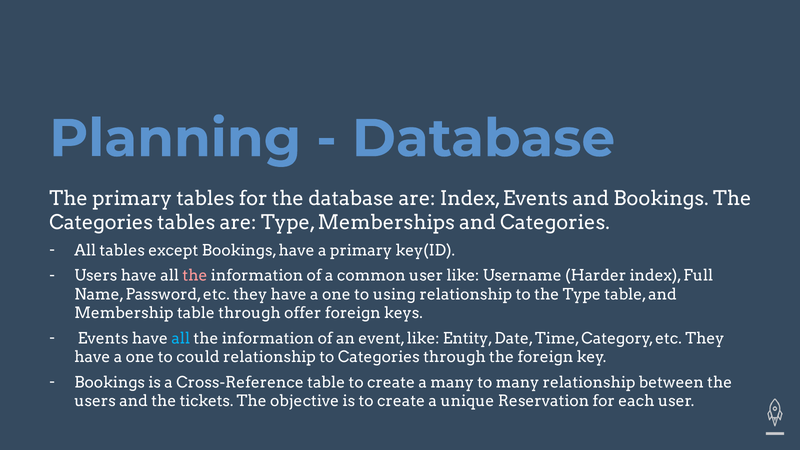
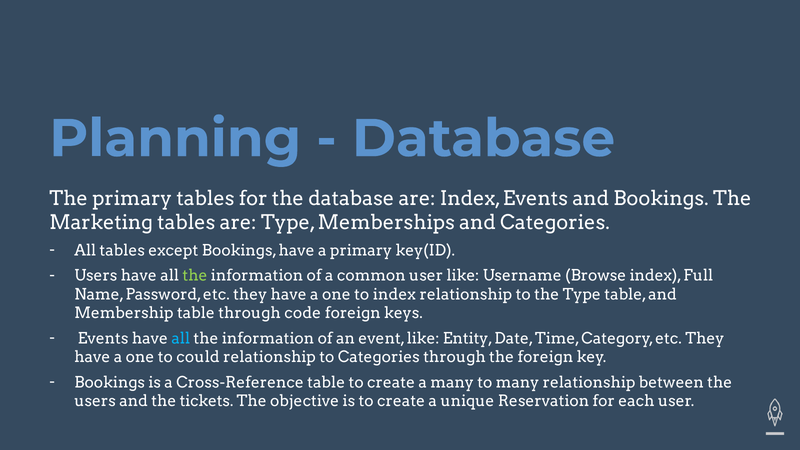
Categories: Categories -> Marketing (101, 223)
the colour: pink -> light green (195, 276)
Harder: Harder -> Browse (596, 276)
to using: using -> index (394, 294)
offer: offer -> code (303, 313)
